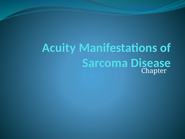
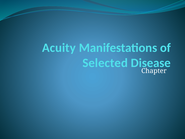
Sarcoma: Sarcoma -> Selected (105, 63)
